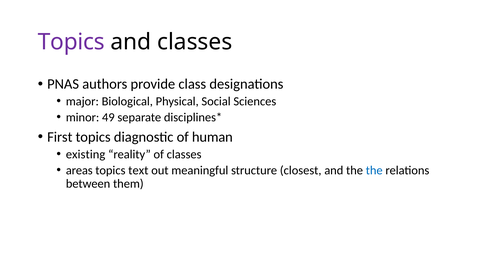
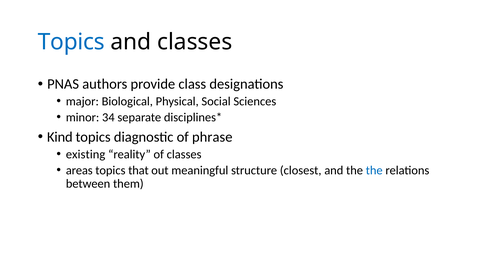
Topics colour: purple -> blue (71, 42)
49: 49 -> 34 (108, 117)
First: First -> Kind (60, 137)
human: human -> phrase (212, 137)
text: text -> that (138, 170)
